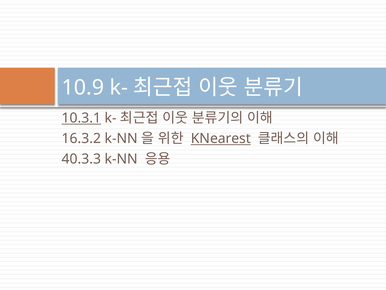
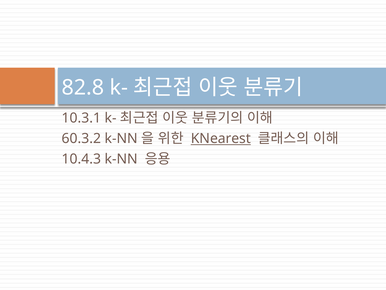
10.9: 10.9 -> 82.8 (83, 87)
10.3.1 underline: present -> none (81, 118)
16.3.2: 16.3.2 -> 60.3.2 (81, 138)
40.3.3: 40.3.3 -> 10.4.3 (81, 159)
